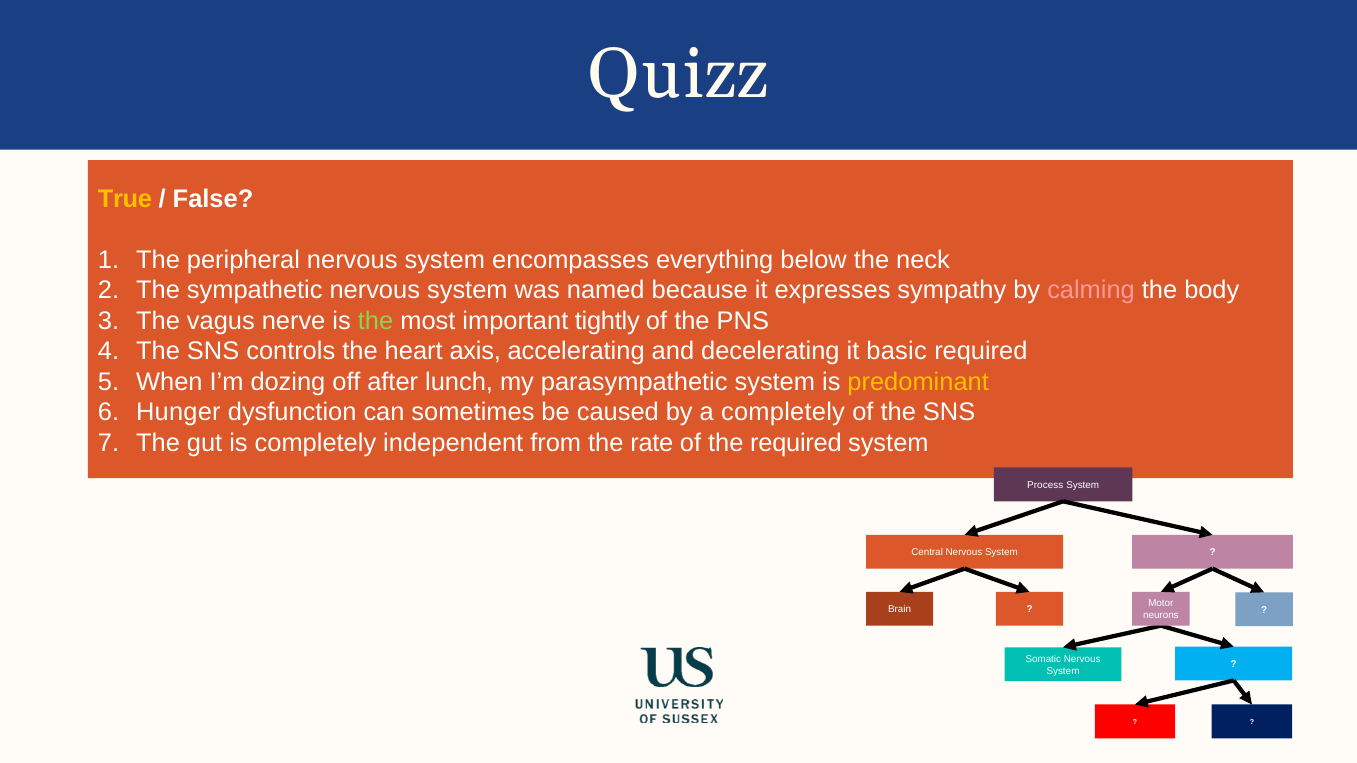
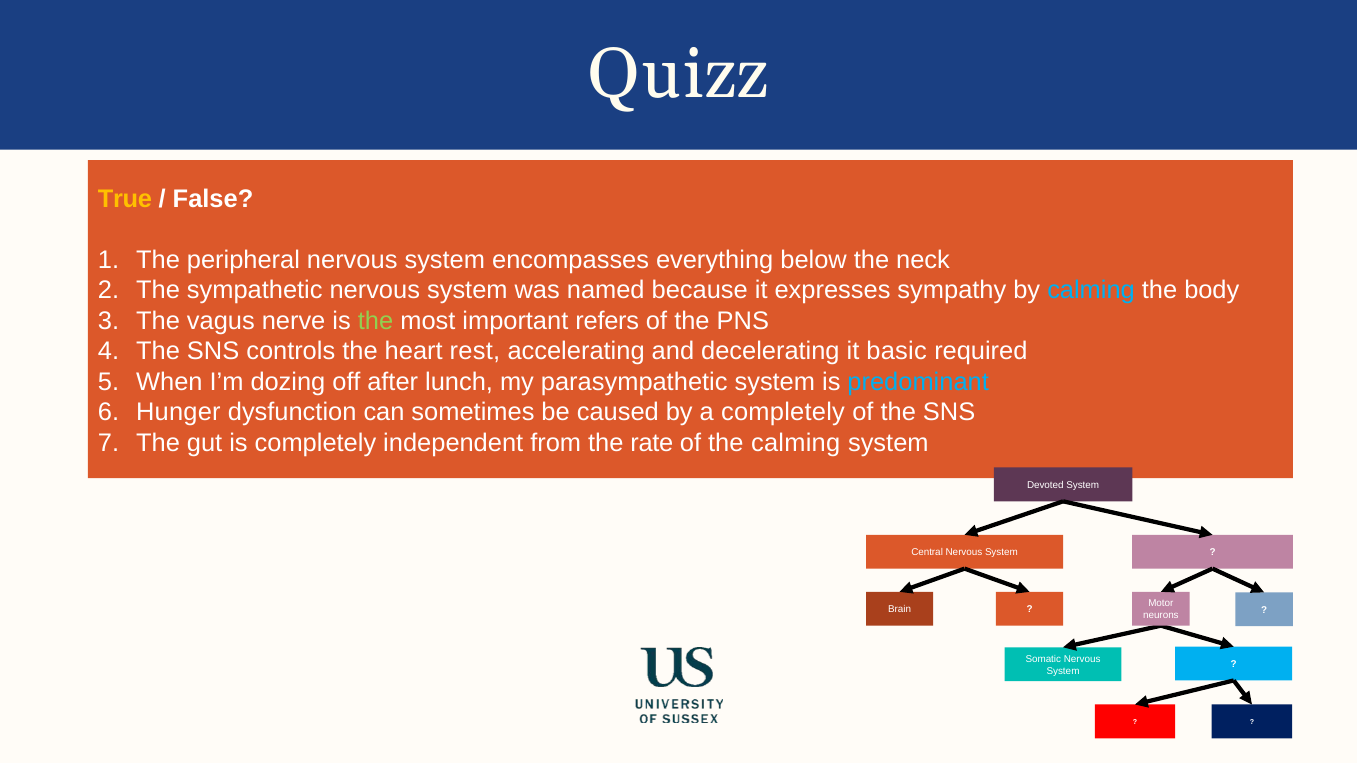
calming colour: pink -> light blue (1091, 290)
tightly: tightly -> refers (607, 321)
axis: axis -> rest (475, 352)
predominant colour: yellow -> light blue (918, 382)
the required: required -> calming (796, 443)
Process: Process -> Devoted (1045, 485)
